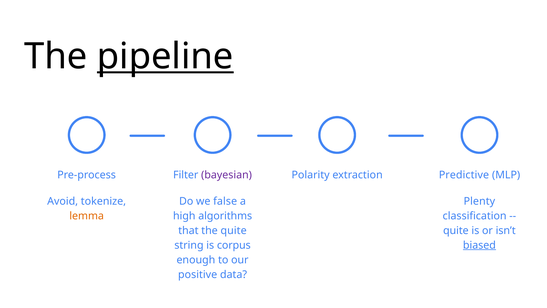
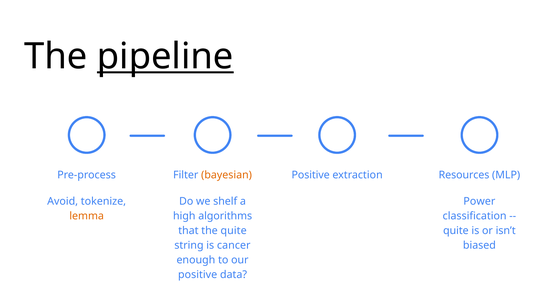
bayesian colour: purple -> orange (227, 175)
Polarity: Polarity -> Positive (311, 175)
Predictive: Predictive -> Resources (464, 175)
false: false -> shelf (225, 201)
Plenty: Plenty -> Power (479, 201)
corpus: corpus -> cancer (234, 245)
biased underline: present -> none (479, 245)
